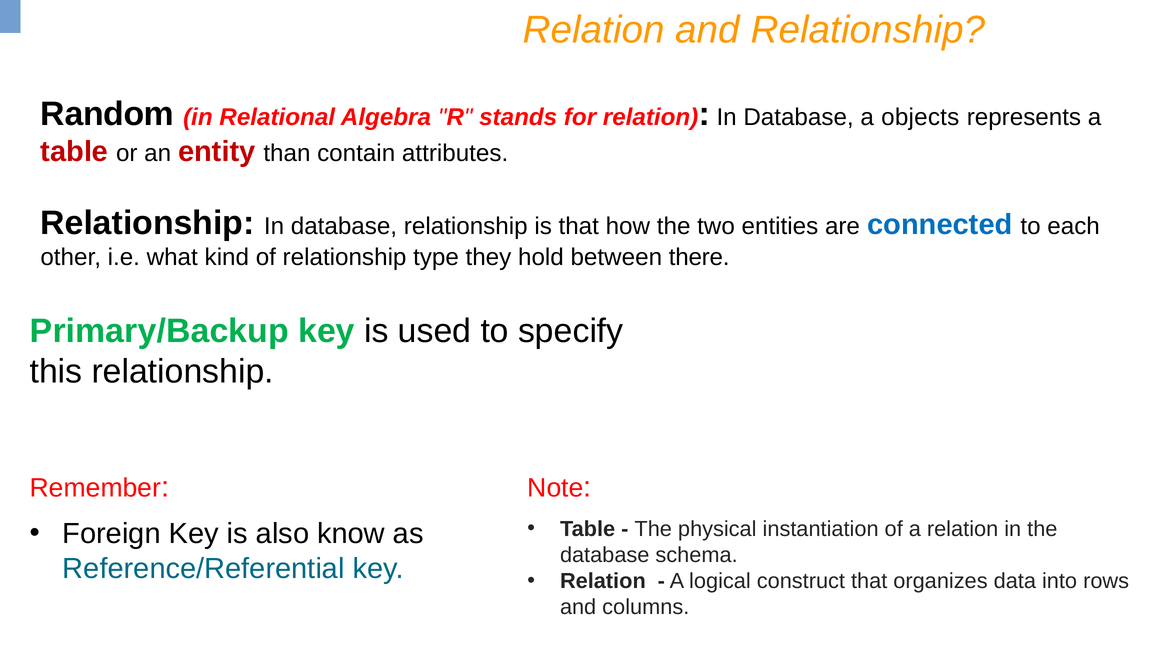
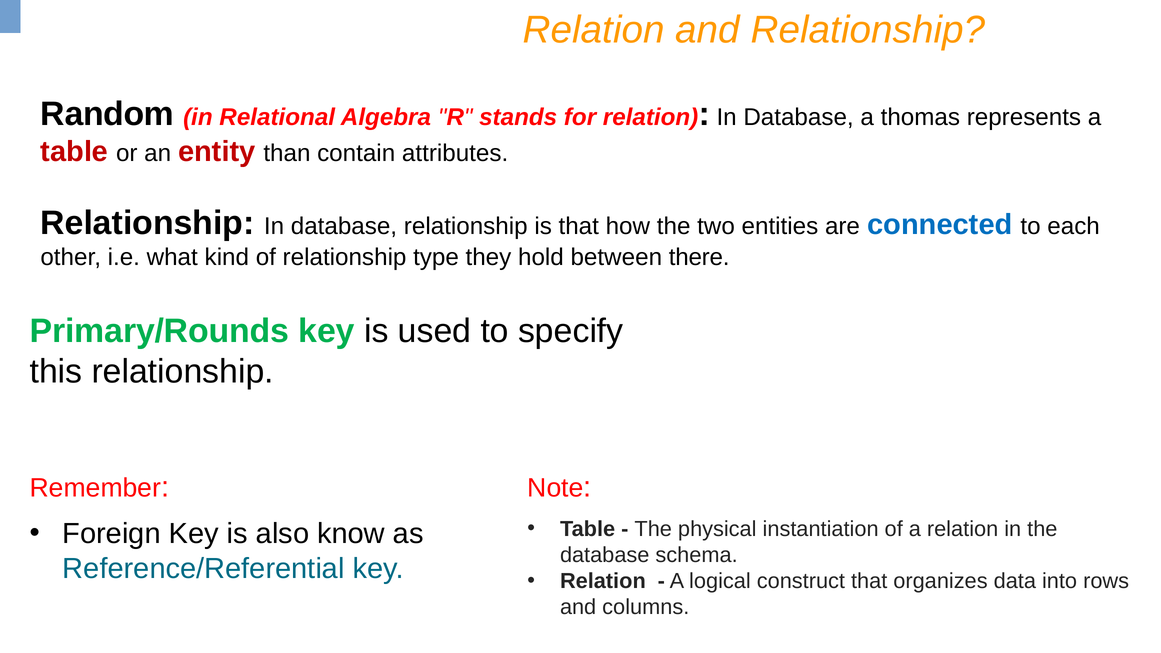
objects: objects -> thomas (920, 117)
Primary/Backup: Primary/Backup -> Primary/Rounds (159, 331)
